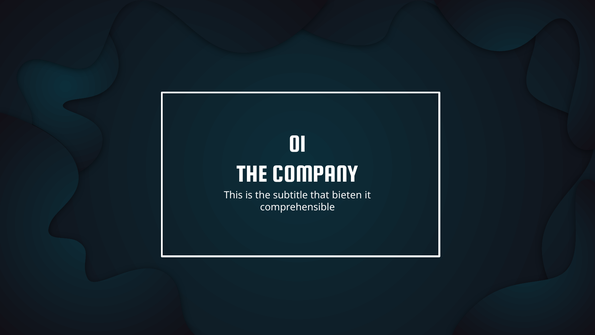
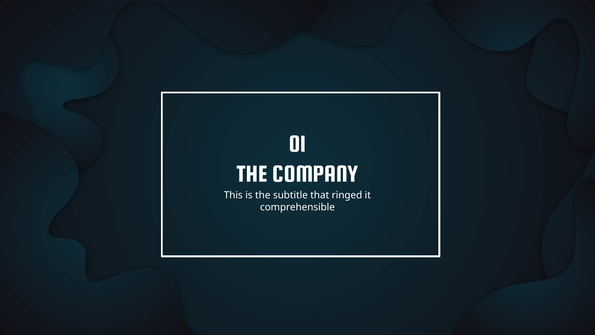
bieten: bieten -> ringed (347, 195)
